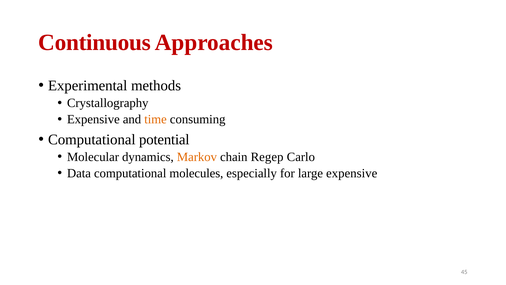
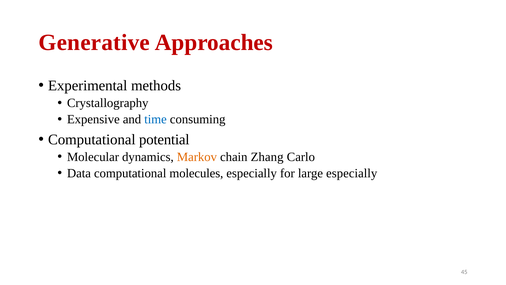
Continuous: Continuous -> Generative (94, 43)
time colour: orange -> blue (155, 119)
Regep: Regep -> Zhang (267, 157)
large expensive: expensive -> especially (352, 173)
